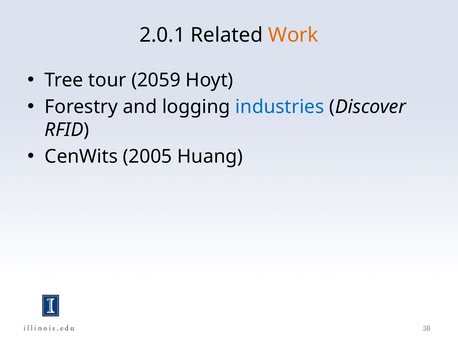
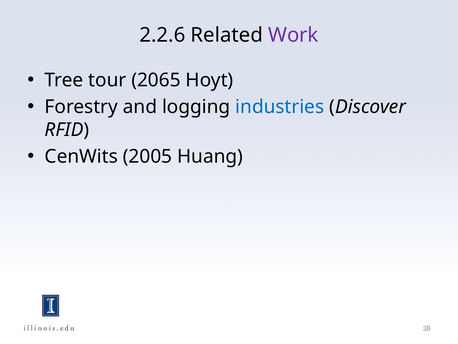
2.0.1: 2.0.1 -> 2.2.6 (162, 35)
Work colour: orange -> purple (293, 35)
2059: 2059 -> 2065 (156, 80)
